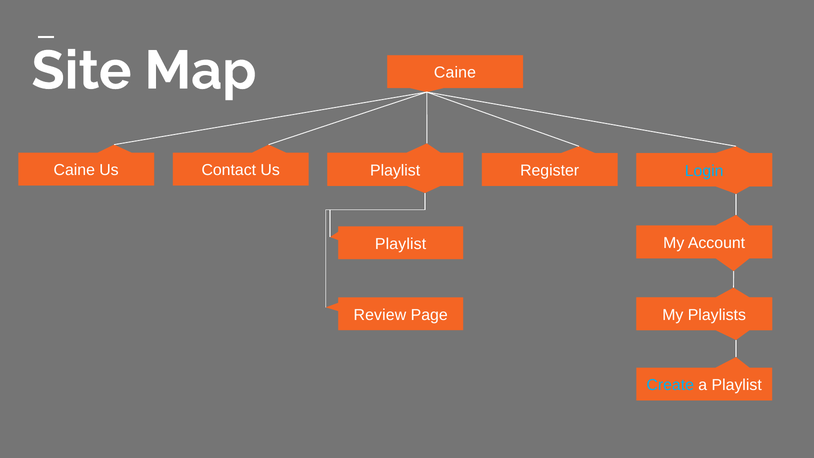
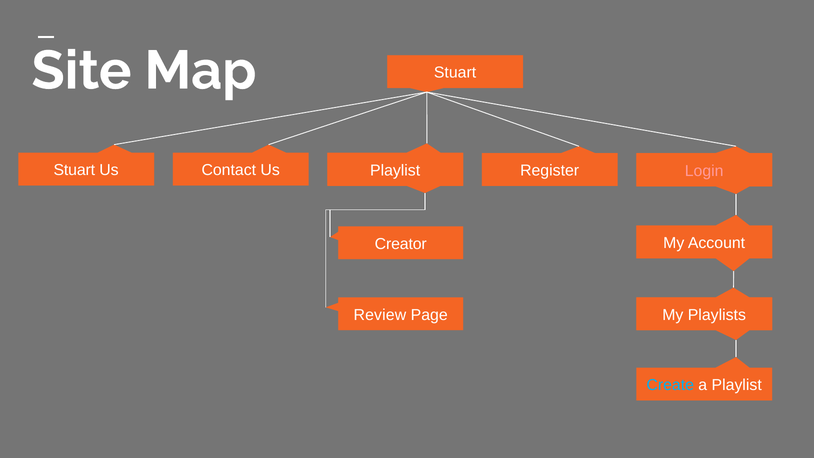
Map Caine: Caine -> Stuart (455, 73)
Caine: Caine -> Stuart (74, 170)
Login colour: light blue -> pink (704, 171)
Playlist: Playlist -> Creator (401, 244)
